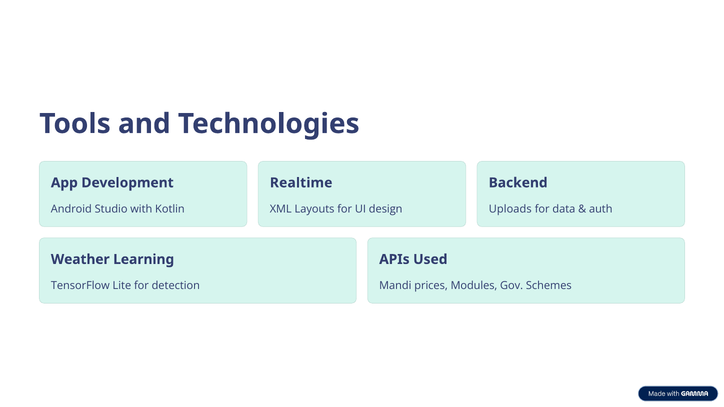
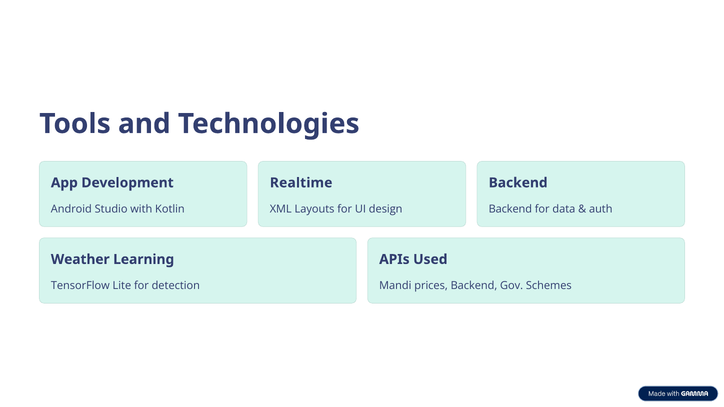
Uploads: Uploads -> Backend (510, 209)
prices Modules: Modules -> Backend (474, 286)
